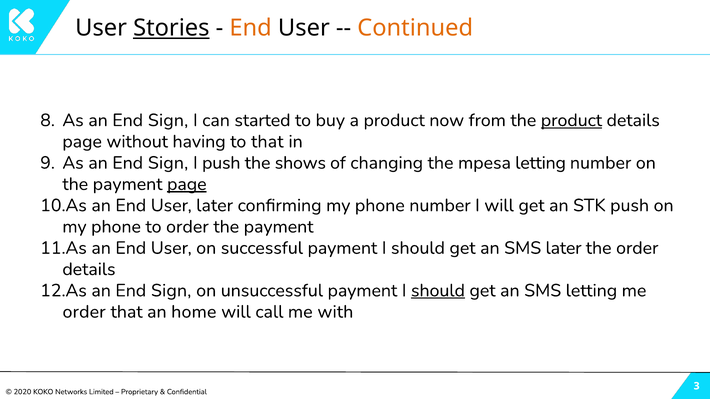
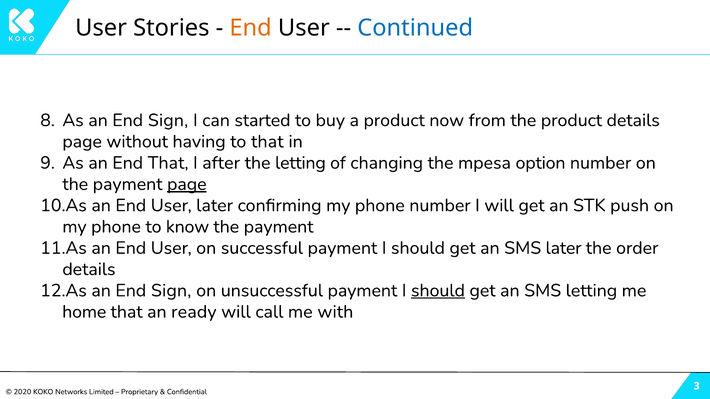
Stories underline: present -> none (171, 28)
Continued colour: orange -> blue (415, 28)
product underline: present -> none (571, 120)
Sign: Sign -> That (168, 163)
I push: push -> after (221, 163)
the shows: shows -> letting (300, 163)
mpesa letting: letting -> option (541, 163)
to order: order -> know (188, 227)
order: order -> home (84, 312)
home: home -> ready (194, 312)
